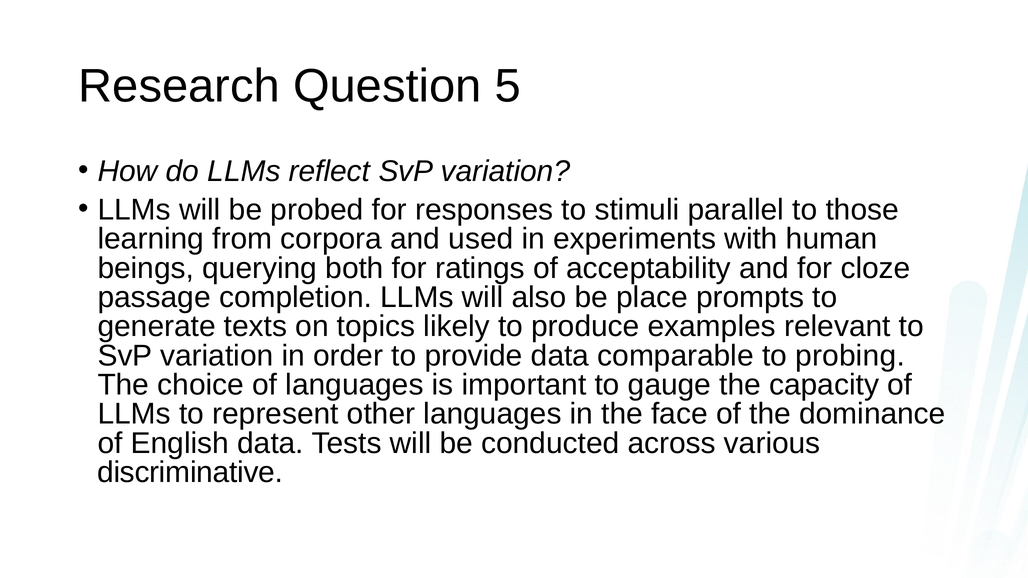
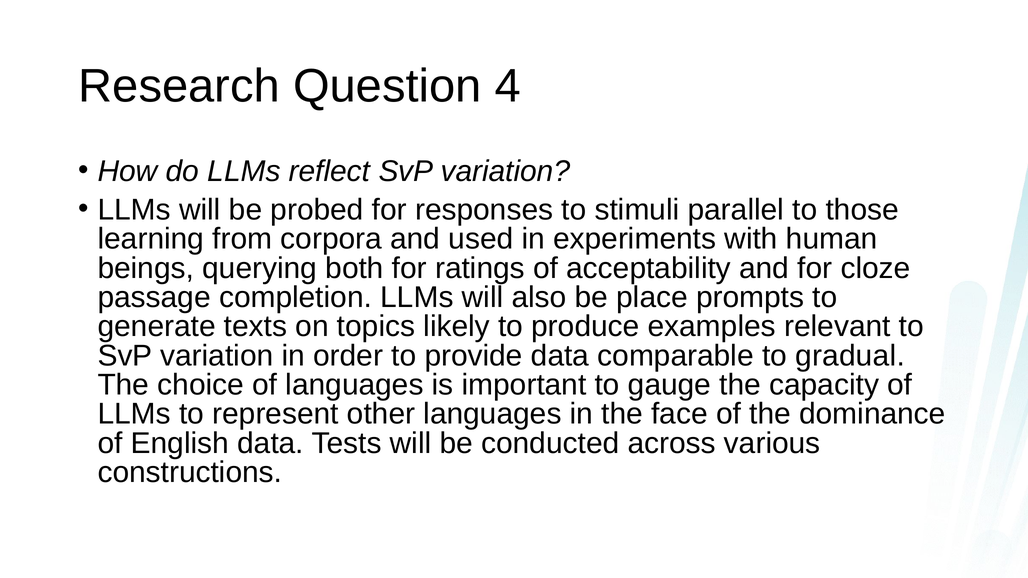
5: 5 -> 4 (508, 86)
probing: probing -> gradual (850, 356)
discriminative: discriminative -> constructions (190, 473)
